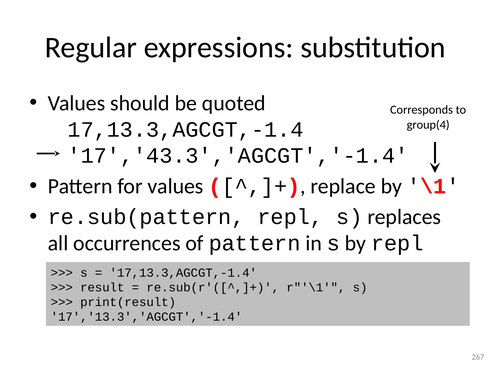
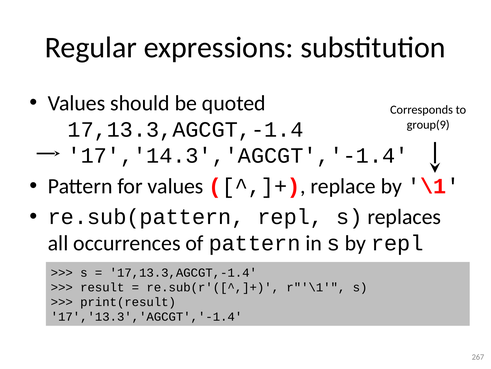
group(4: group(4 -> group(9 (428, 124)
17','43.3','AGCGT','-1.4: 17','43.3','AGCGT','-1.4 -> 17','14.3','AGCGT','-1.4 (238, 155)
